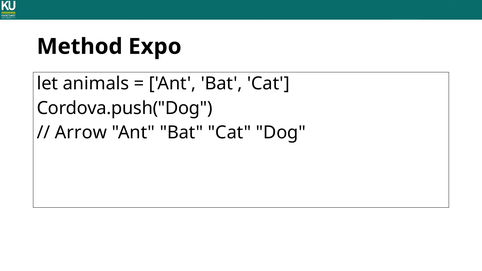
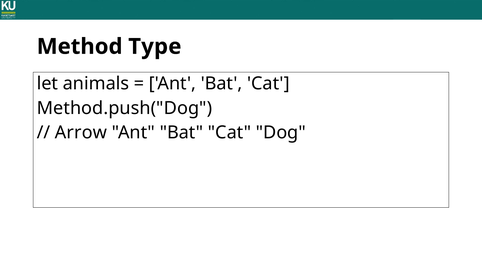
Expo: Expo -> Type (155, 47)
Cordova.push("Dog: Cordova.push("Dog -> Method.push("Dog (124, 108)
